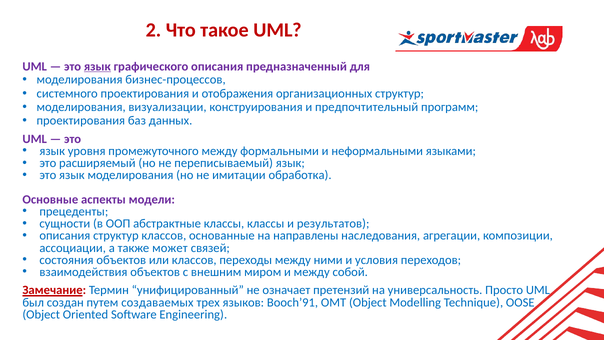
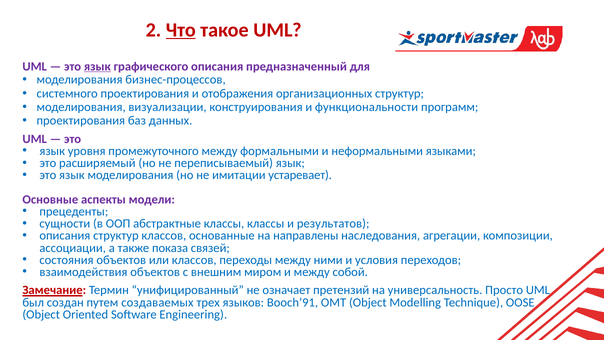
Что underline: none -> present (181, 30)
предпочтительный: предпочтительный -> функциональности (367, 107)
обработка: обработка -> устаревает (300, 175)
может: может -> показа (170, 248)
